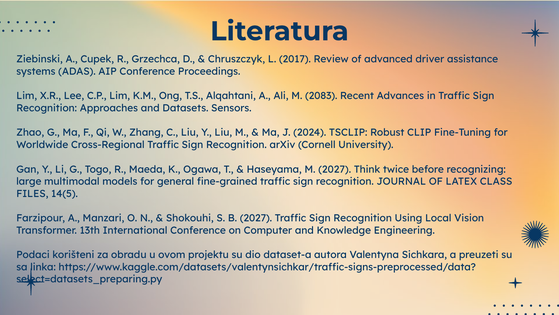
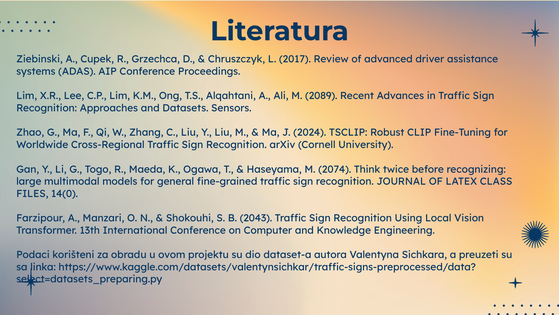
2083: 2083 -> 2089 (321, 96)
M 2027: 2027 -> 2074 (335, 169)
14(5: 14(5 -> 14(0 (65, 193)
B 2027: 2027 -> 2043 (256, 218)
